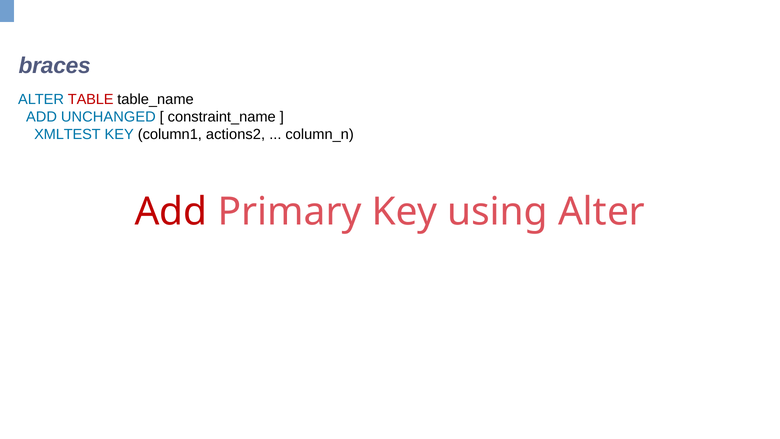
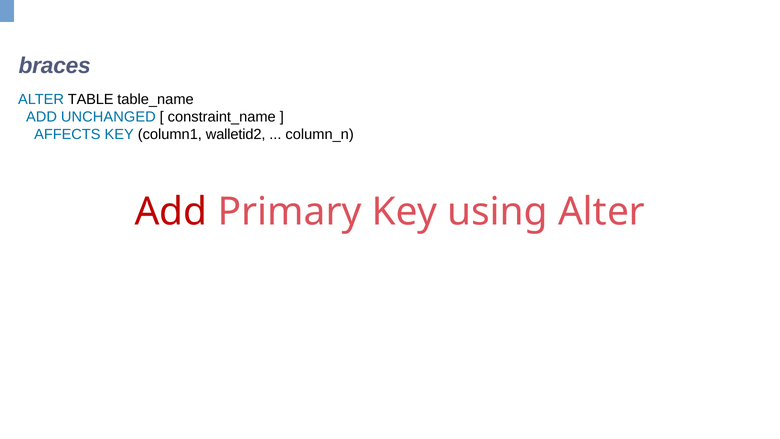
TABLE colour: red -> black (91, 99)
XMLTEST: XMLTEST -> AFFECTS (67, 134)
actions2: actions2 -> walletid2 (236, 134)
